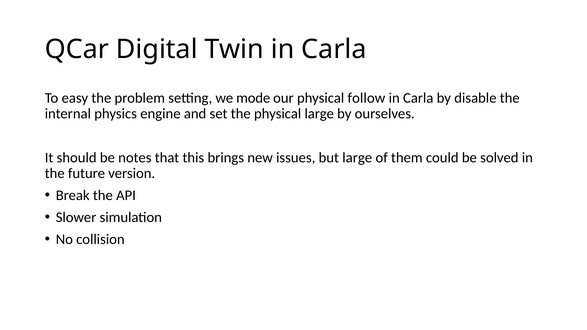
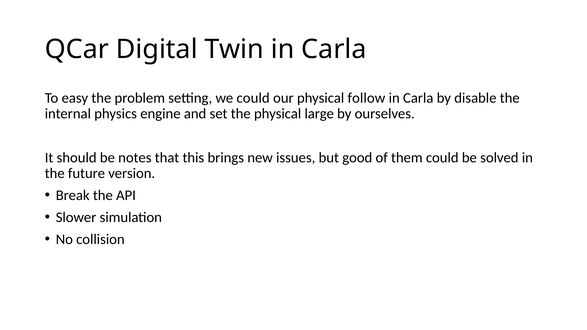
we mode: mode -> could (253, 98)
but large: large -> good (357, 158)
